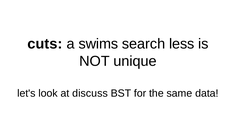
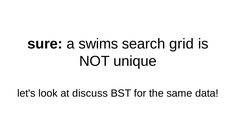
cuts: cuts -> sure (45, 44)
less: less -> grid (182, 44)
